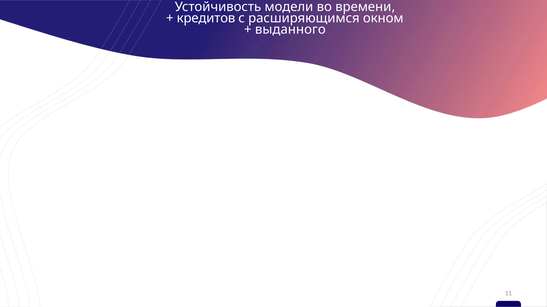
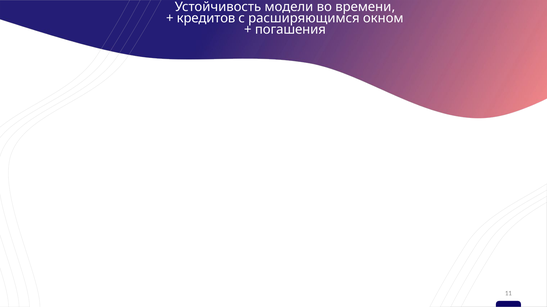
выданного: выданного -> погашения (290, 30)
